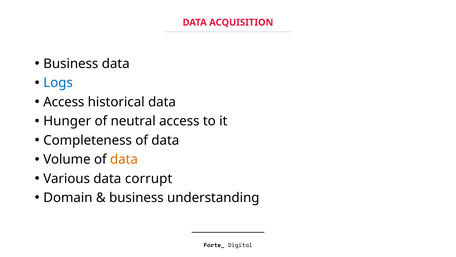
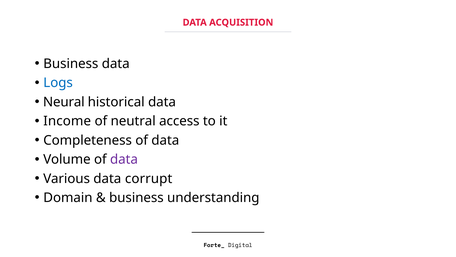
Access: Access -> Neural (64, 102)
Hunger: Hunger -> Income (67, 121)
data colour: orange -> purple (124, 159)
